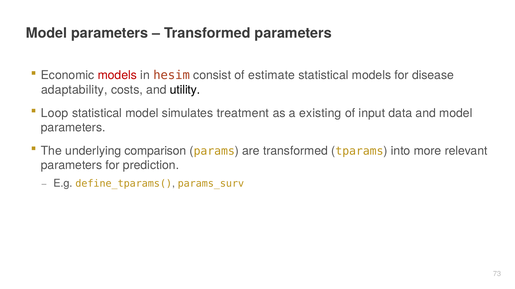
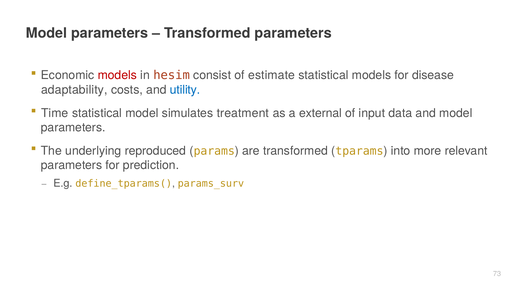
utility colour: black -> blue (185, 90)
Loop: Loop -> Time (55, 113)
existing: existing -> external (320, 113)
comparison: comparison -> reproduced (155, 151)
